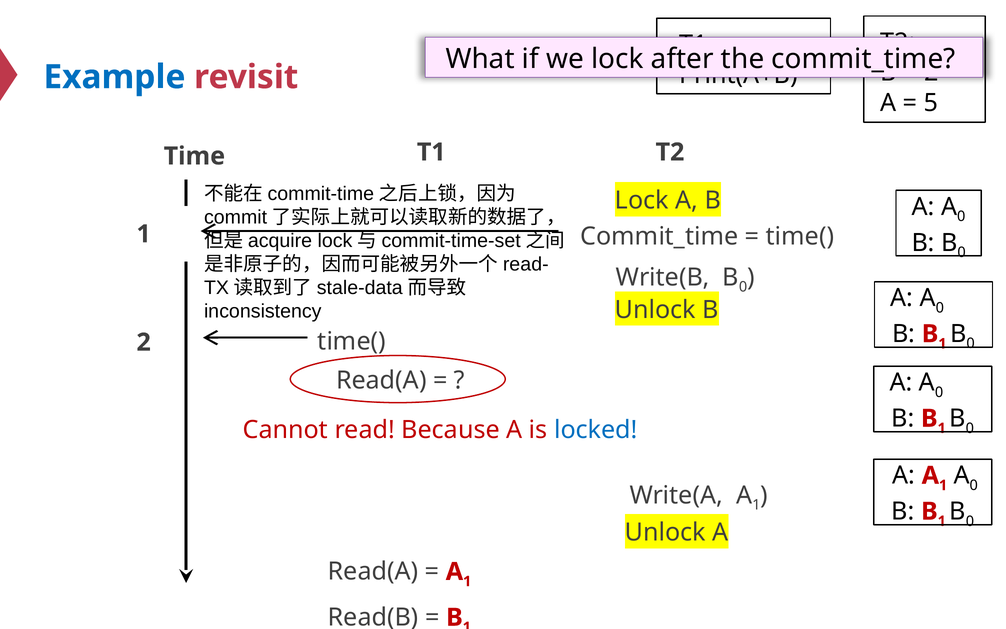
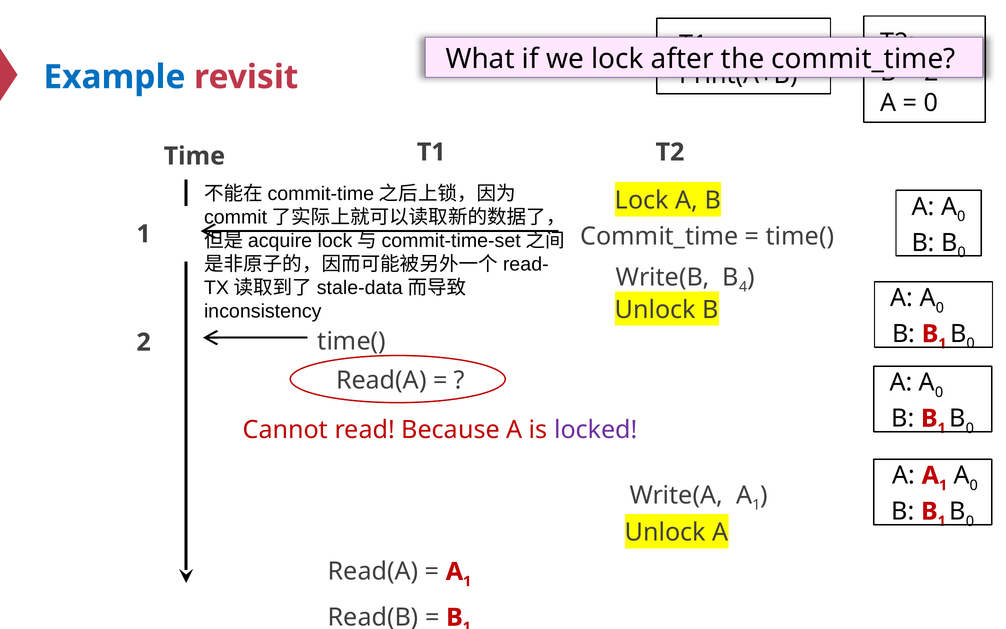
5: 5 -> 0 (931, 103)
0: 0 -> 4 (743, 287)
locked colour: blue -> purple (596, 430)
